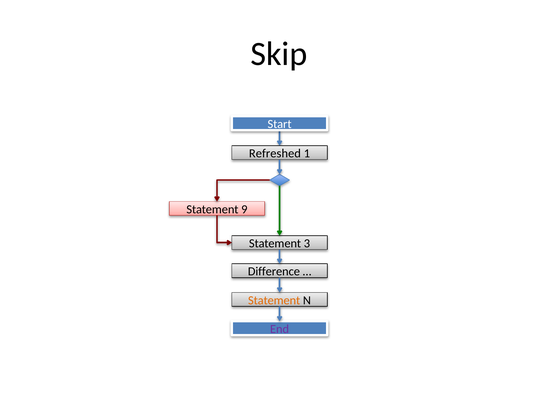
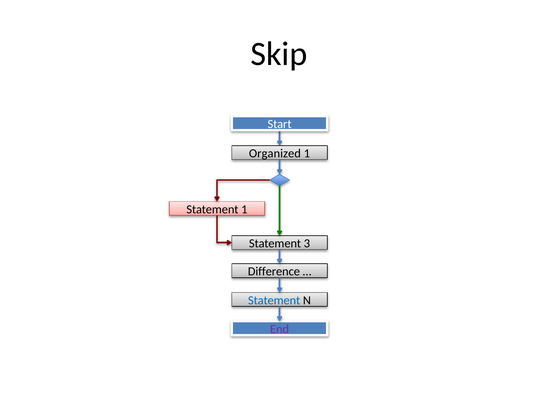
Refreshed: Refreshed -> Organized (275, 154)
9: 9 -> 1 (244, 210)
Statement colour: orange -> blue (274, 301)
